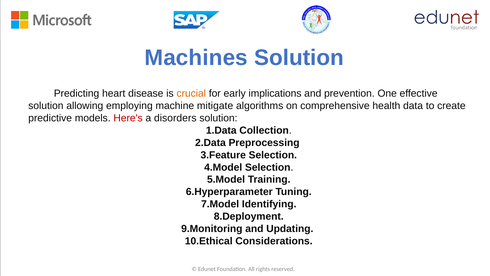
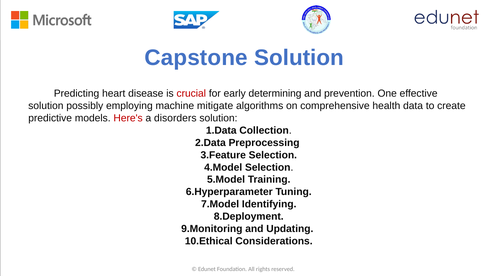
Machines: Machines -> Capstone (196, 58)
crucial colour: orange -> red (191, 93)
implications: implications -> determining (275, 93)
allowing: allowing -> possibly (85, 106)
